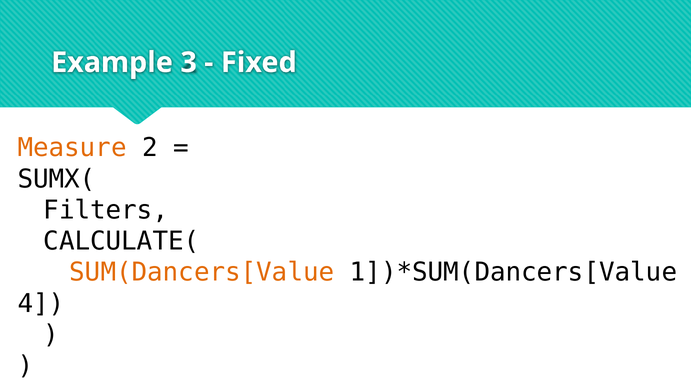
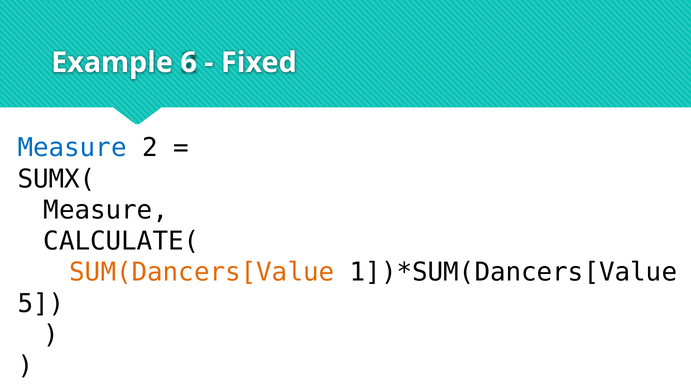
3: 3 -> 6 (189, 62)
Measure colour: orange -> blue (72, 148)
Filters: Filters -> Measure (106, 210)
4: 4 -> 5 (41, 303)
